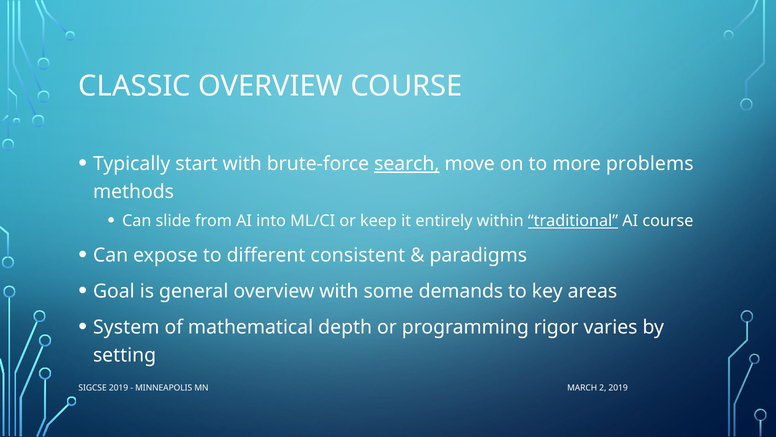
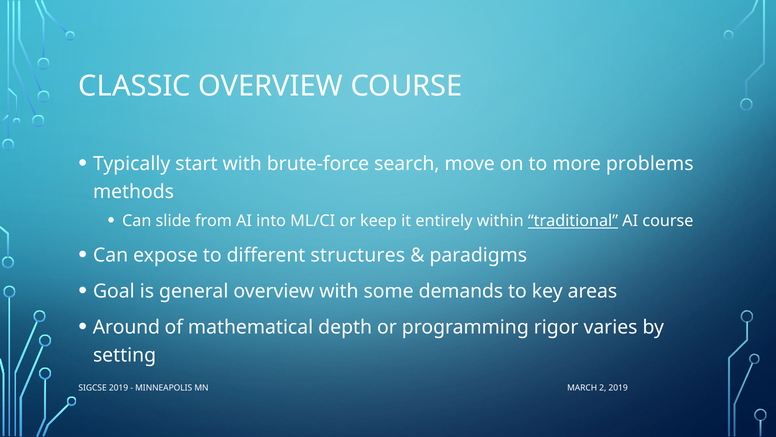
search underline: present -> none (407, 164)
consistent: consistent -> structures (358, 255)
System: System -> Around (126, 327)
